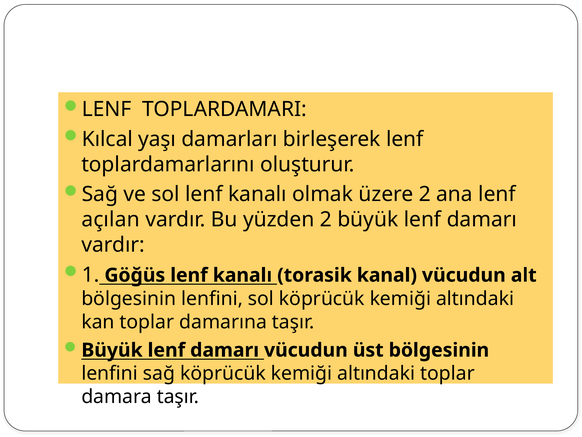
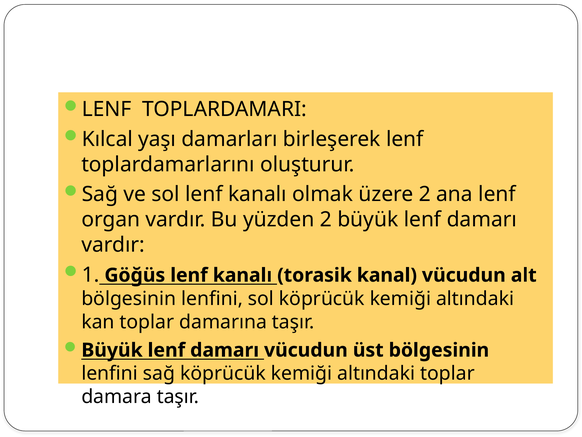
açılan: açılan -> organ (111, 219)
